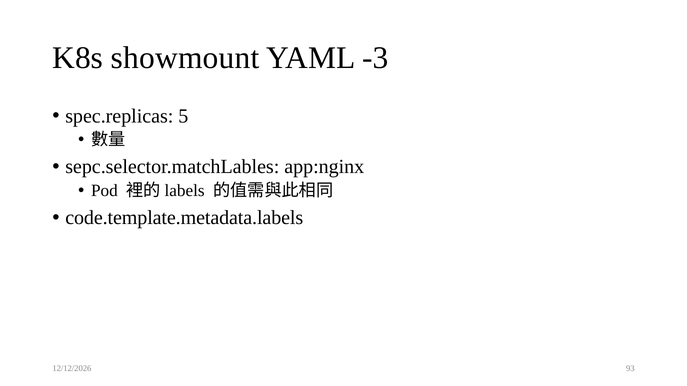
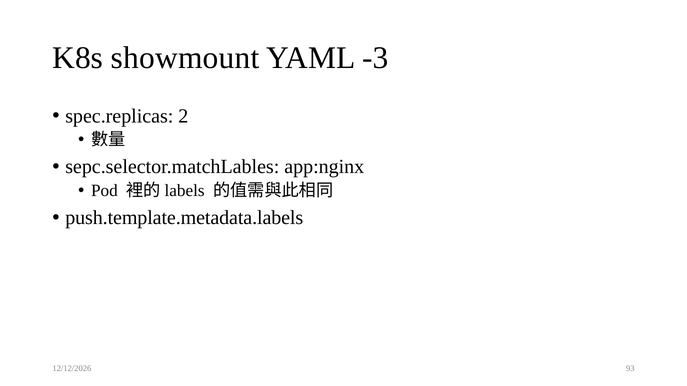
5: 5 -> 2 (183, 116)
code.template.metadata.labels: code.template.metadata.labels -> push.template.metadata.labels (184, 218)
